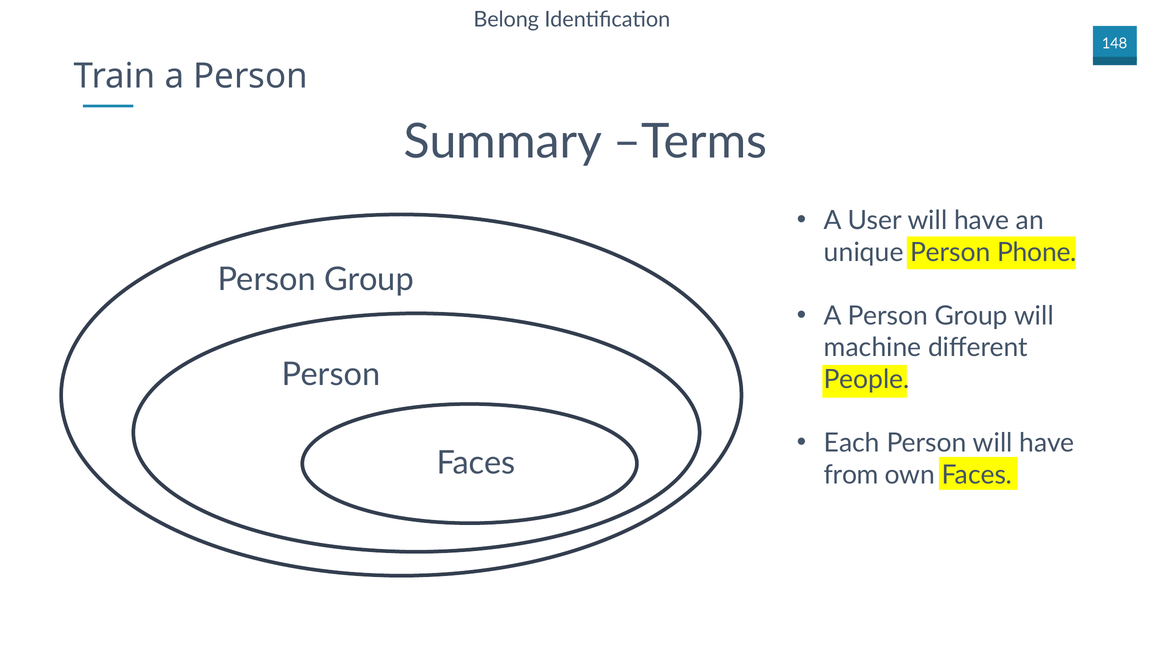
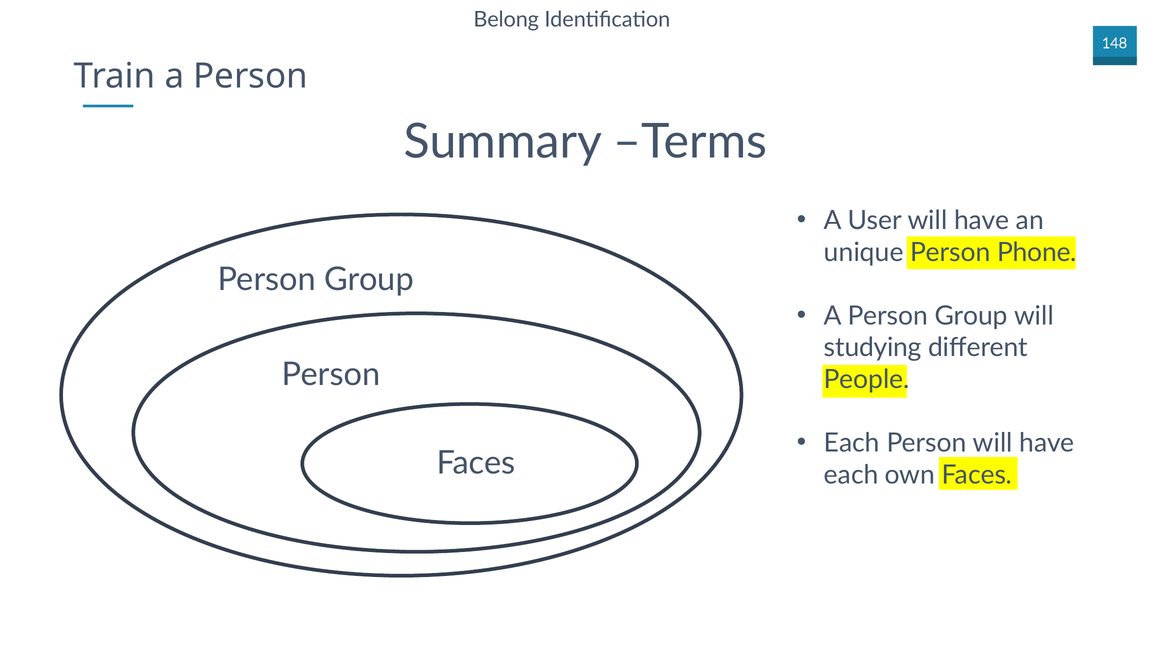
machine: machine -> studying (873, 348)
from: from -> each (851, 475)
